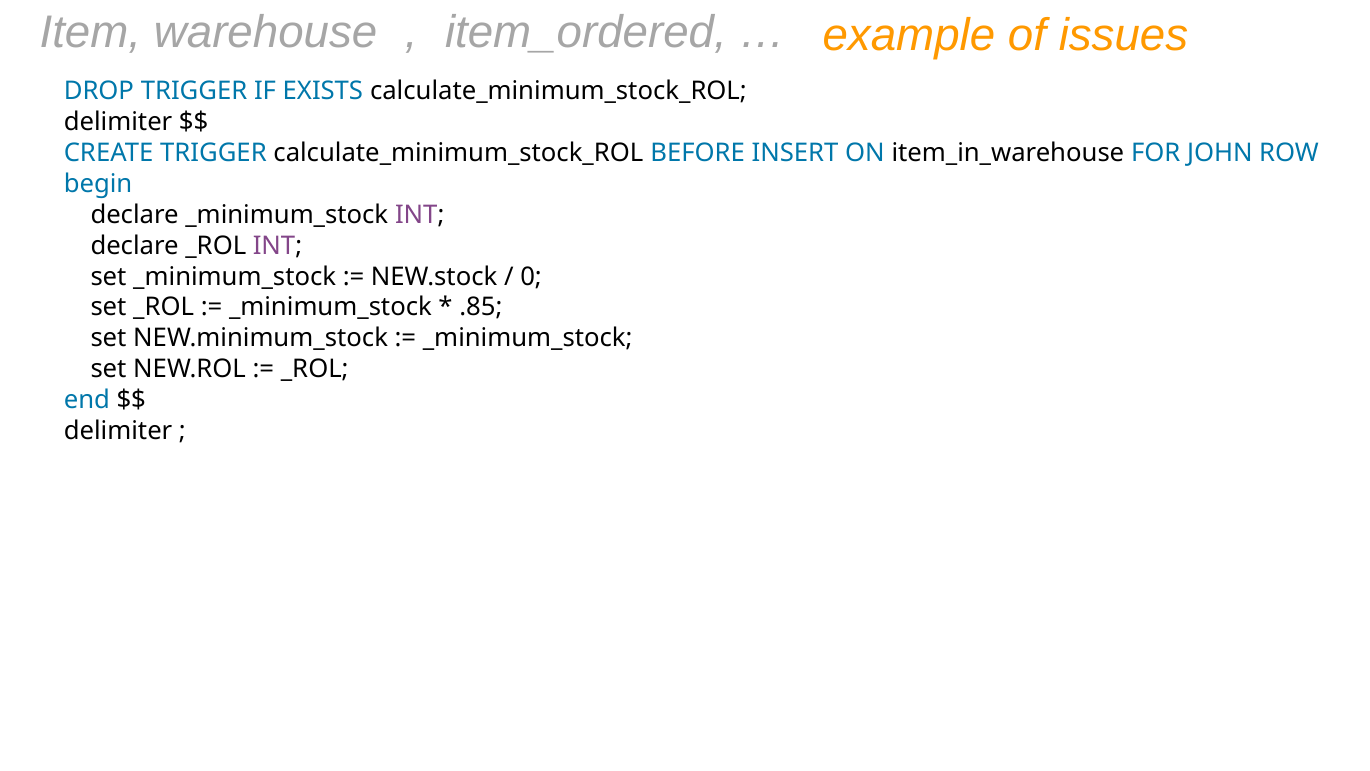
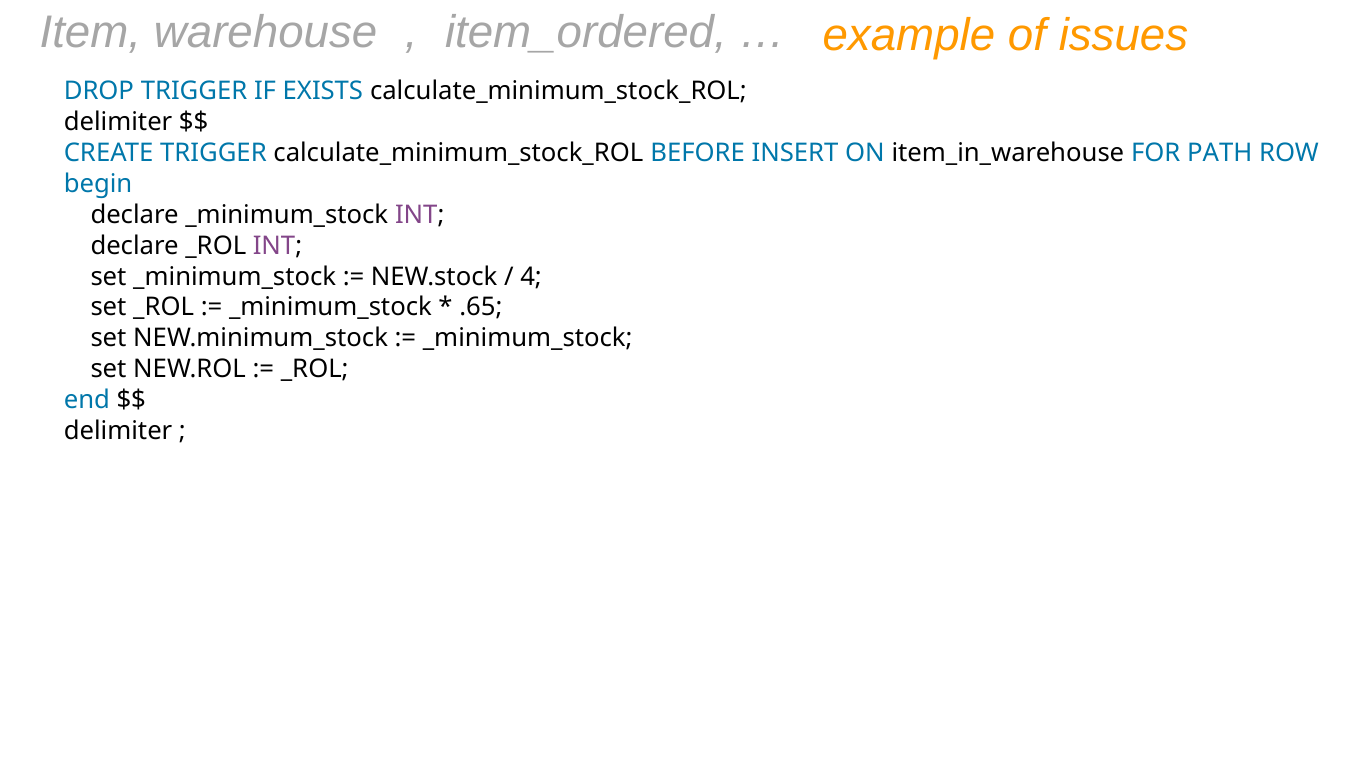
JOHN: JOHN -> PATH (1220, 153)
0: 0 -> 4 (531, 276)
.85: .85 -> .65 (481, 307)
